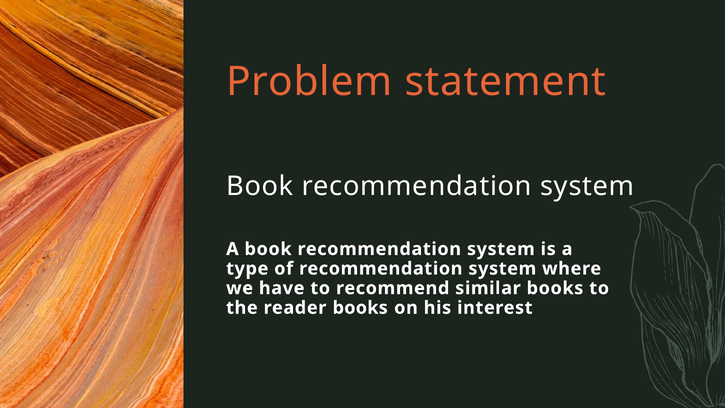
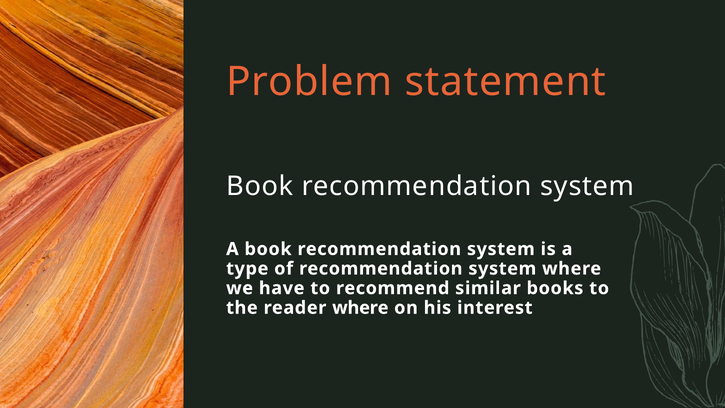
reader books: books -> where (360, 308)
